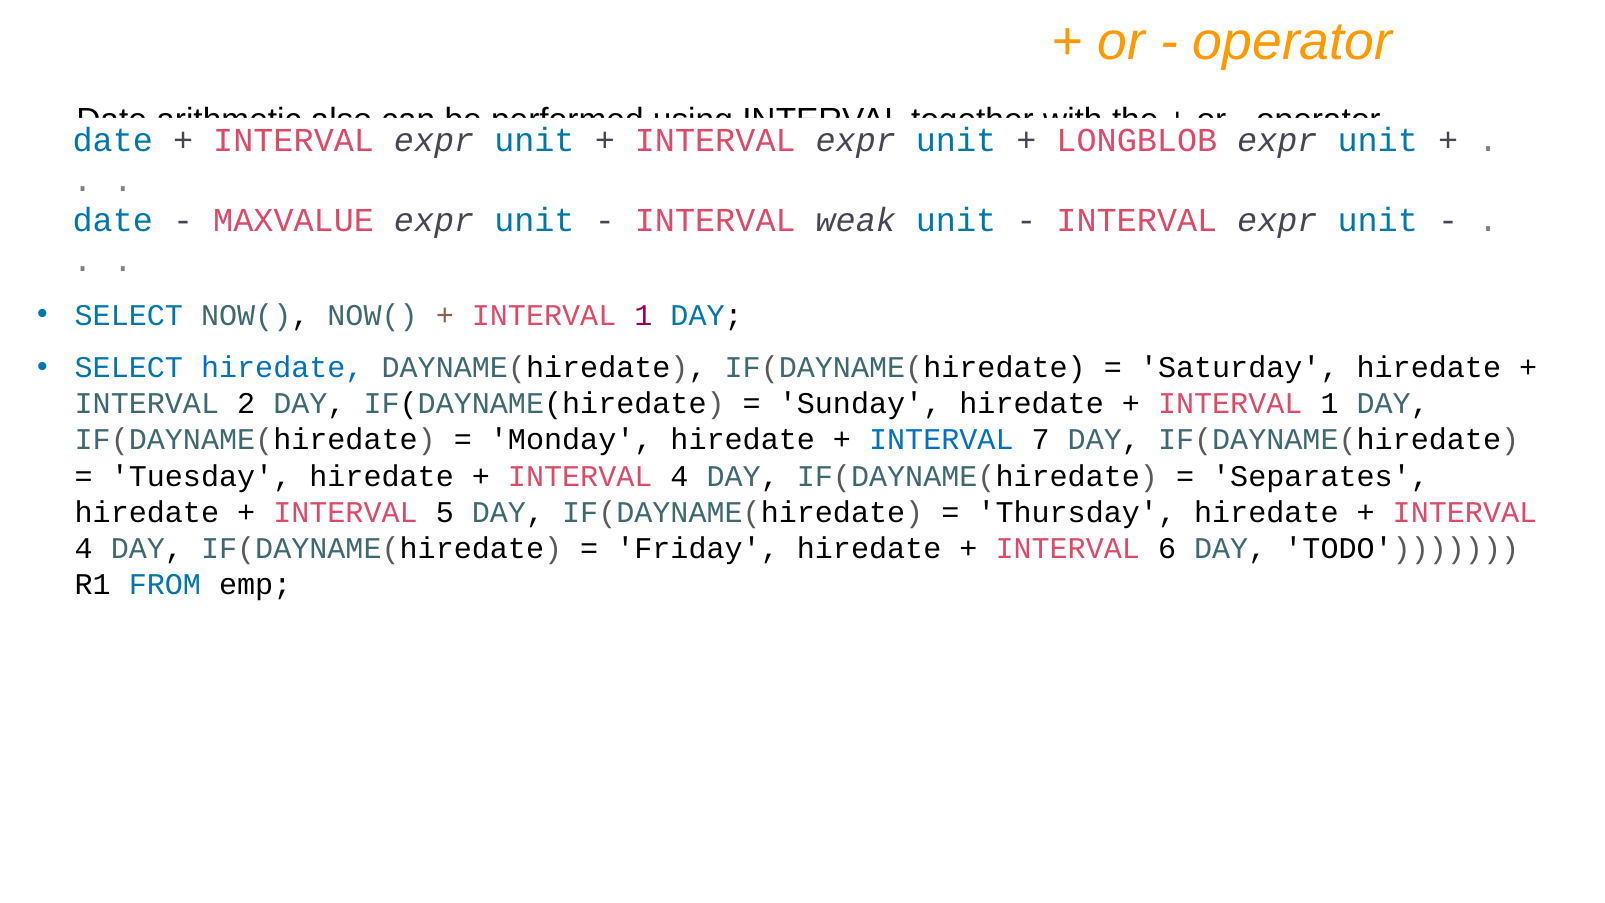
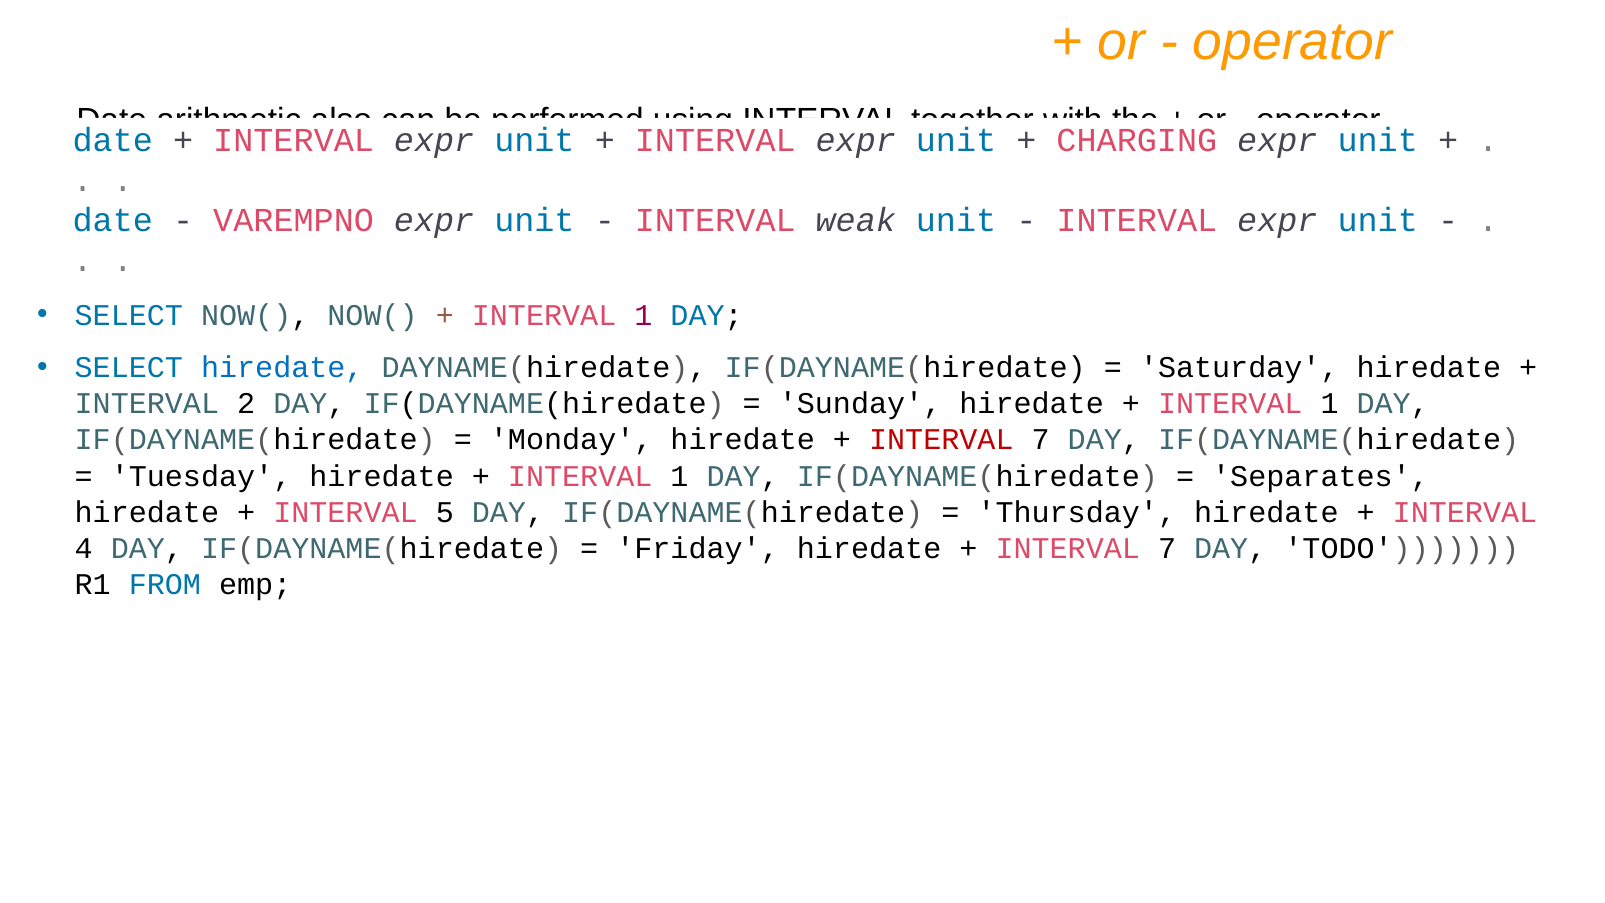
LONGBLOB: LONGBLOB -> CHARGING (1137, 140)
MAXVALUE: MAXVALUE -> VAREMPNO (294, 220)
INTERVAL colour: blue -> red (941, 440)
4: 4 -> 1 (680, 476)
6: 6 -> 7 (1167, 548)
